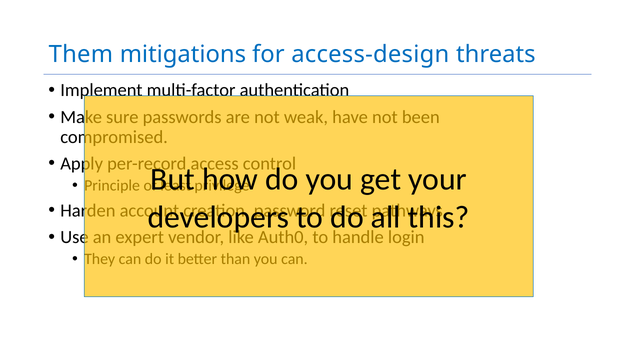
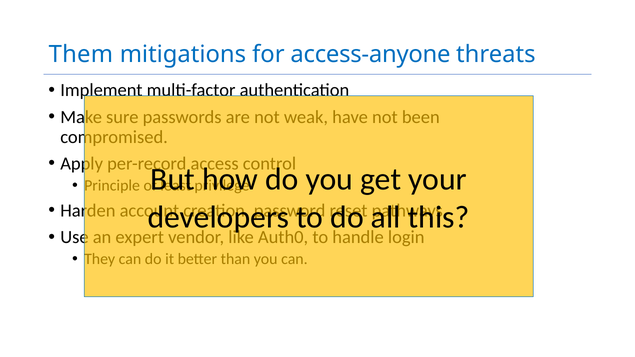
access-design: access-design -> access-anyone (370, 55)
